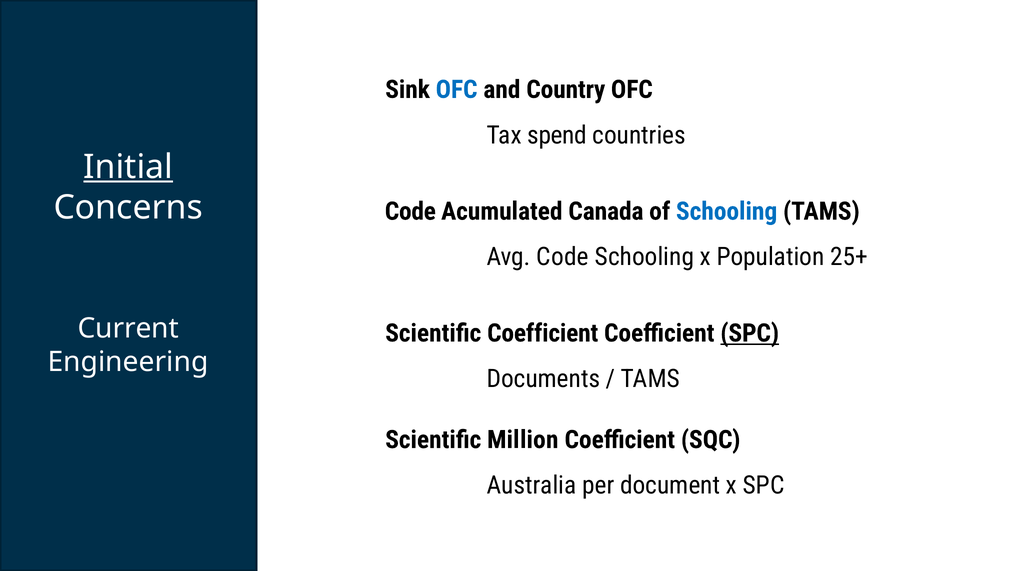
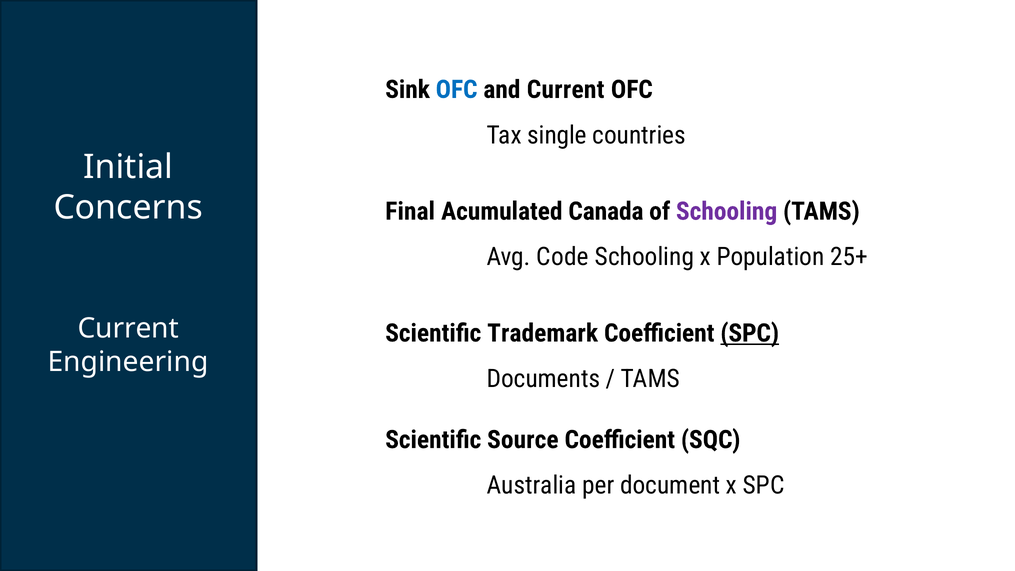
and Country: Country -> Current (566, 90)
spend: spend -> single (557, 135)
Initial underline: present -> none (128, 167)
Code: Code -> Final (410, 211)
Schooling colour: blue -> purple (727, 211)
Scientific Coefficient: Coefficient -> Trademark (543, 333)
Million: Million -> Source (523, 440)
